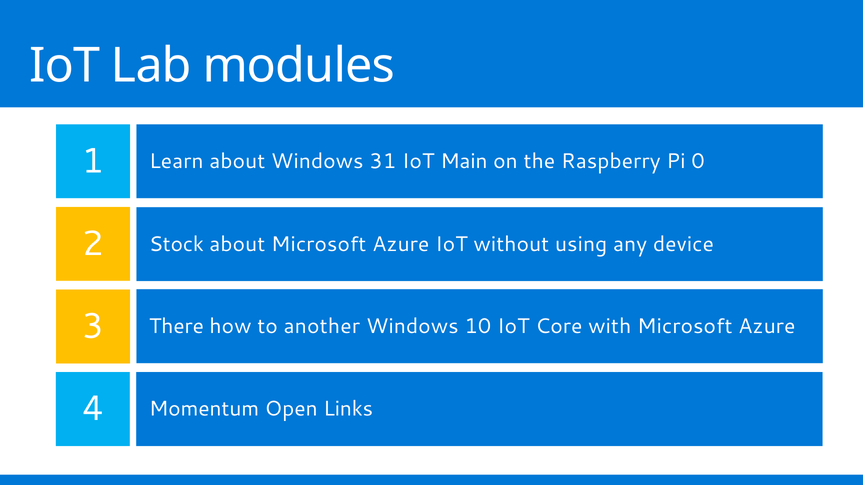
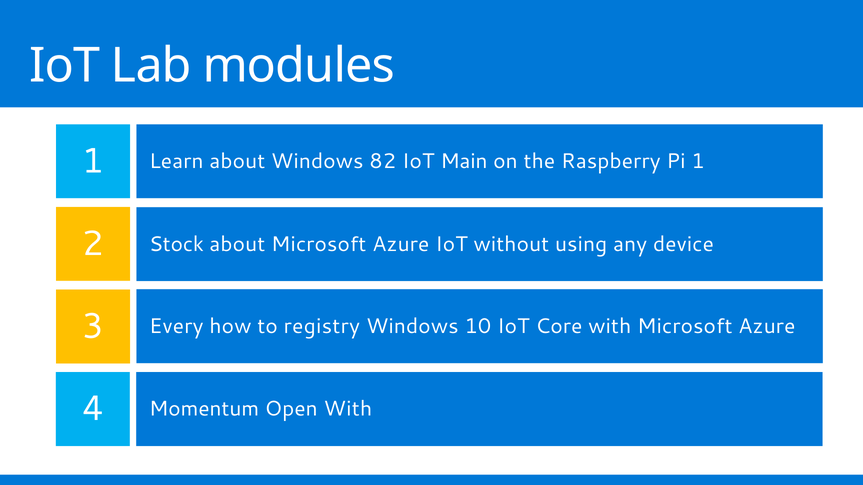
31: 31 -> 82 (383, 161)
Pi 0: 0 -> 1 (698, 161)
There: There -> Every (176, 326)
another: another -> registry (322, 326)
Open Links: Links -> With (348, 409)
